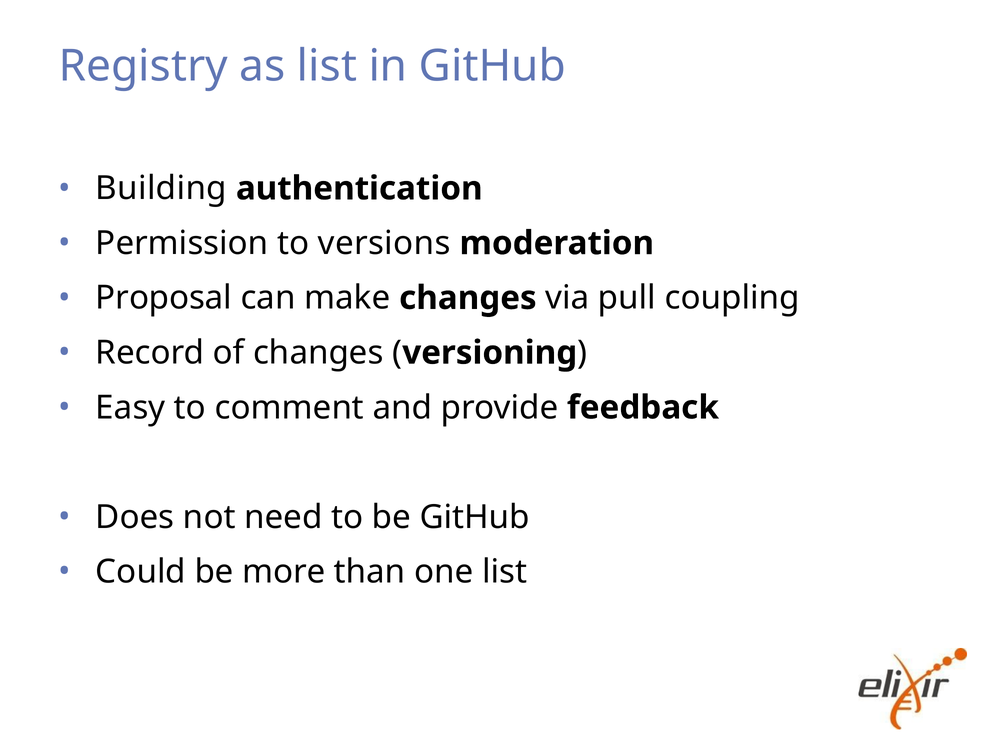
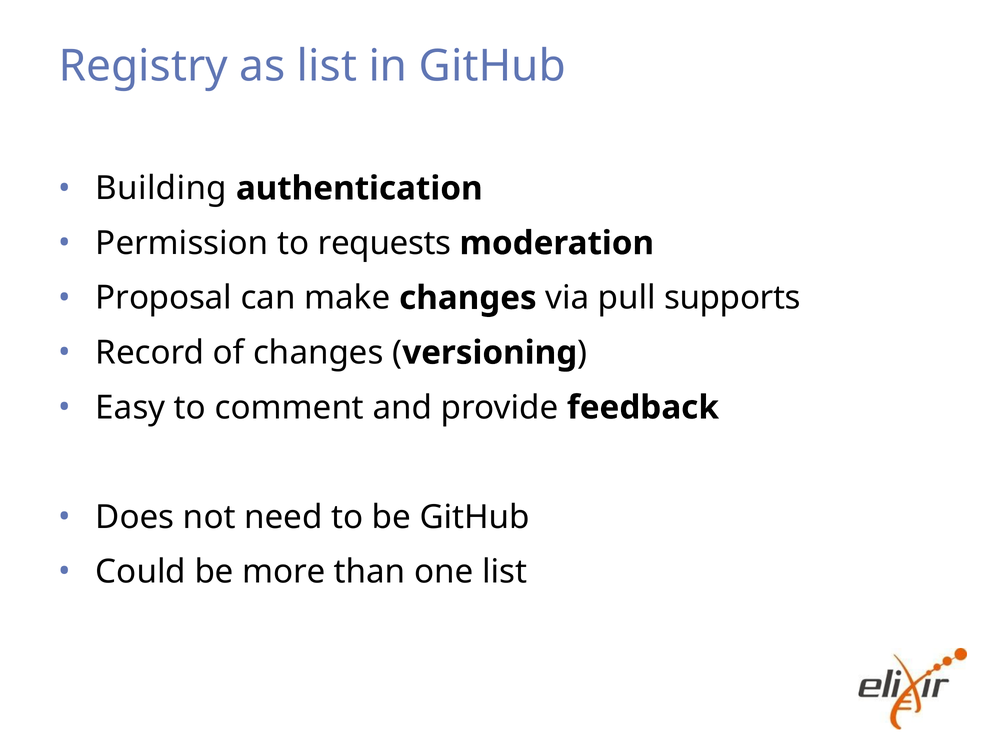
versions: versions -> requests (384, 243)
coupling: coupling -> supports (732, 298)
